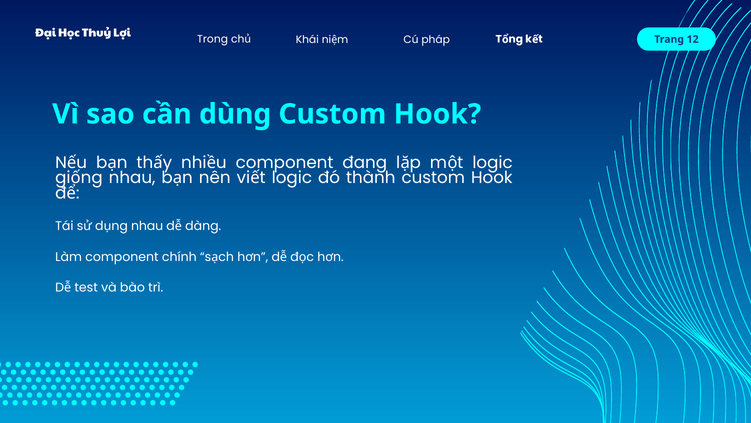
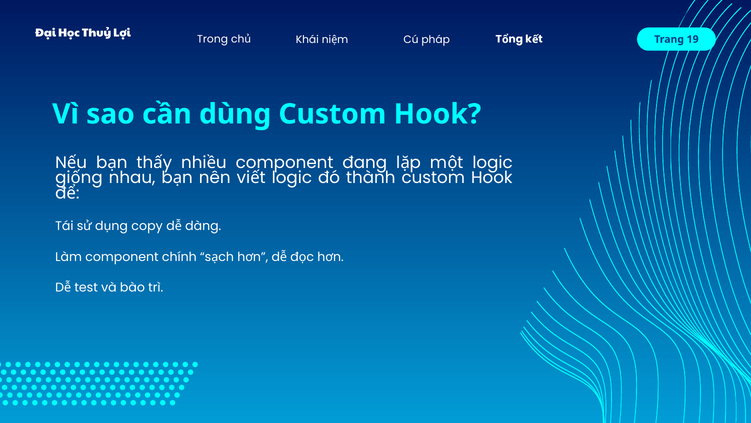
12: 12 -> 19 (693, 39)
nhau: nhau -> copy (147, 226)
